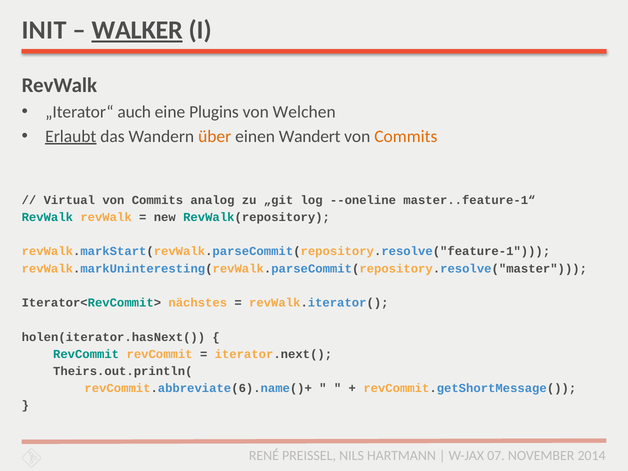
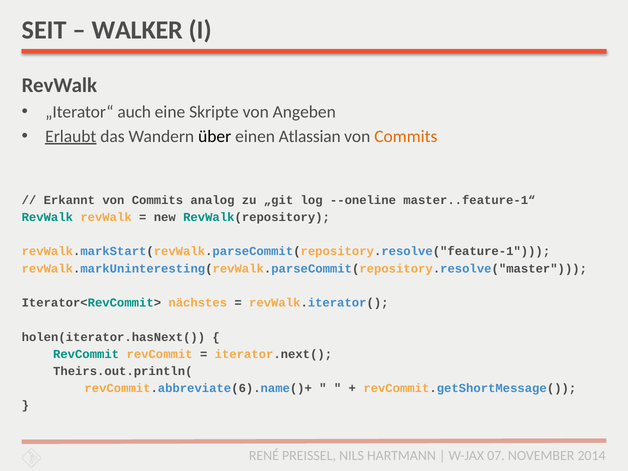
INIT: INIT -> SEIT (44, 30)
WALKER underline: present -> none (137, 30)
Plugins: Plugins -> Skripte (214, 112)
Welchen: Welchen -> Angeben (304, 112)
über colour: orange -> black (215, 136)
Wandert: Wandert -> Atlassian (310, 136)
Virtual: Virtual -> Erkannt (69, 200)
